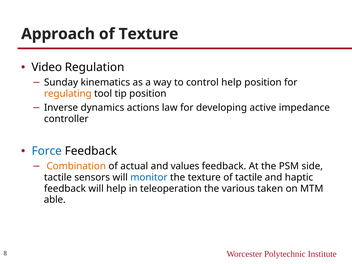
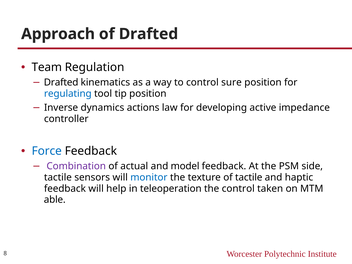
of Texture: Texture -> Drafted (148, 34)
Video: Video -> Team (47, 67)
Sunday: Sunday -> Drafted (61, 82)
control help: help -> sure (231, 82)
regulating colour: orange -> blue (68, 94)
Combination colour: orange -> purple (76, 166)
values: values -> model (185, 166)
the various: various -> control (238, 189)
